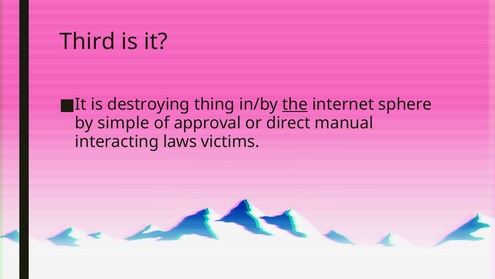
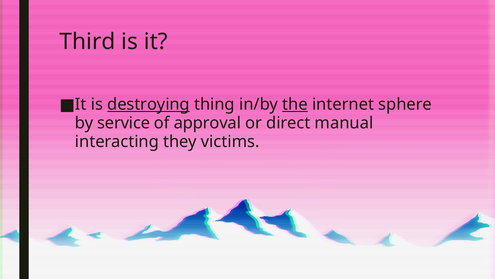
destroying underline: none -> present (149, 104)
simple: simple -> service (124, 123)
laws: laws -> they (180, 141)
